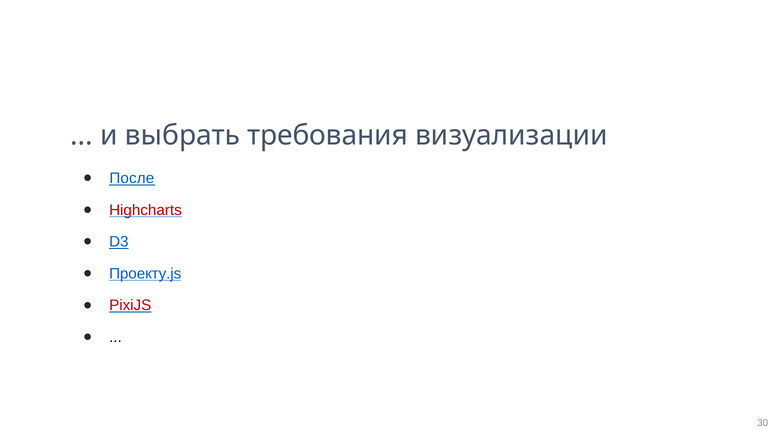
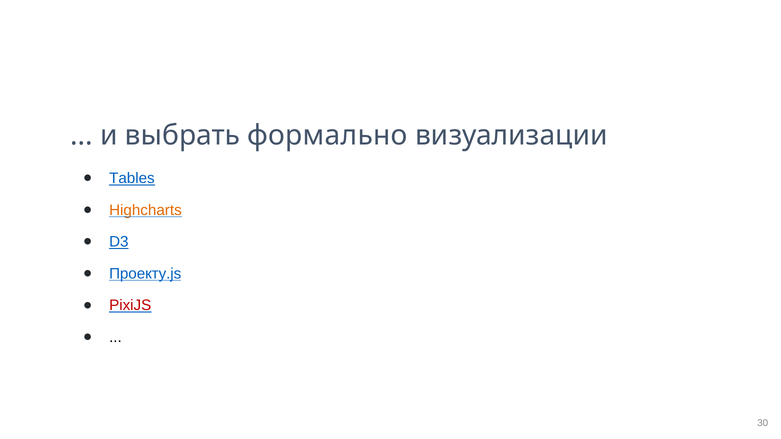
требования: требования -> формально (327, 135)
После: После -> Tables (132, 178)
Highcharts colour: red -> orange (145, 210)
